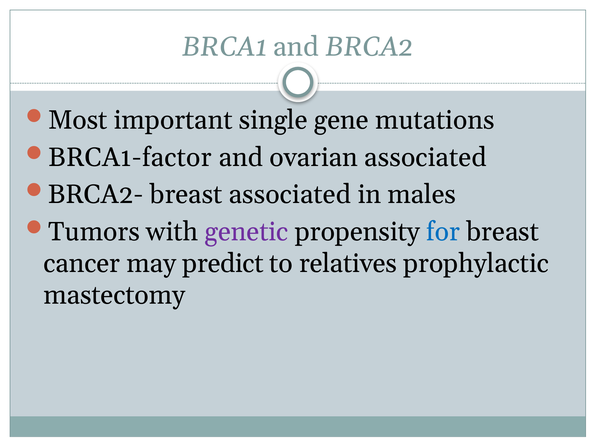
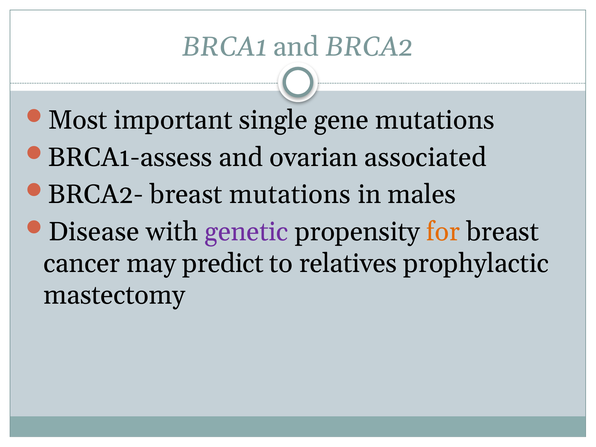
BRCA1-factor: BRCA1-factor -> BRCA1-assess (130, 157)
breast associated: associated -> mutations (290, 194)
Tumors: Tumors -> Disease (94, 232)
for colour: blue -> orange (443, 232)
